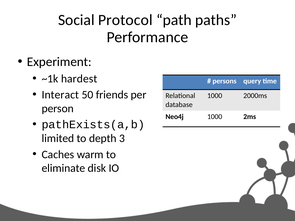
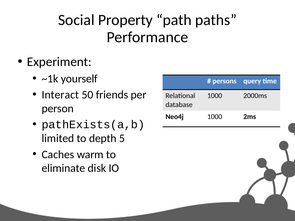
Protocol: Protocol -> Property (125, 20)
hardest: hardest -> yourself (79, 79)
3: 3 -> 5 (122, 139)
